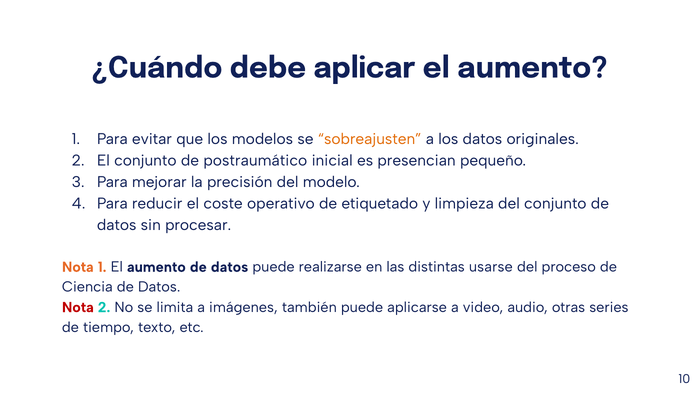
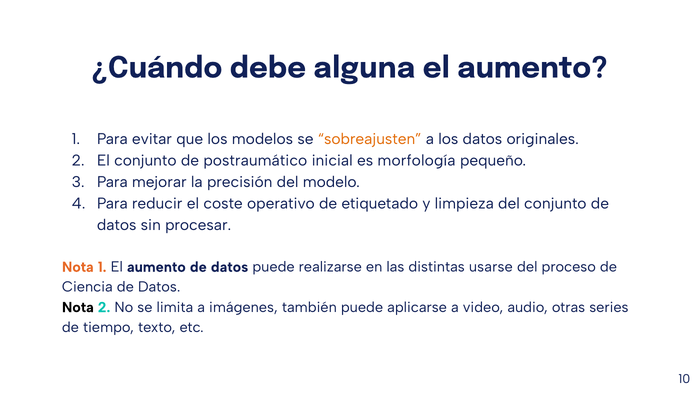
aplicar: aplicar -> alguna (364, 68)
presencian: presencian -> morfología (417, 161)
Nota colour: red -> black (78, 307)
